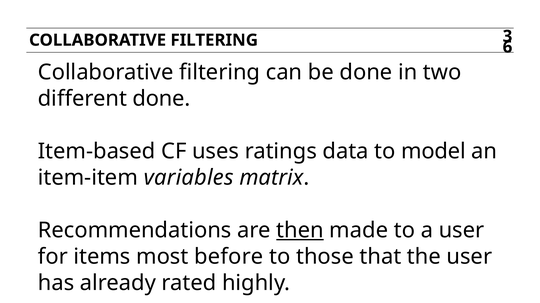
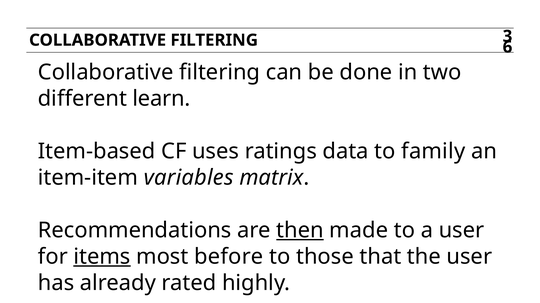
different done: done -> learn (161, 99)
model: model -> family (433, 151)
items underline: none -> present (102, 257)
